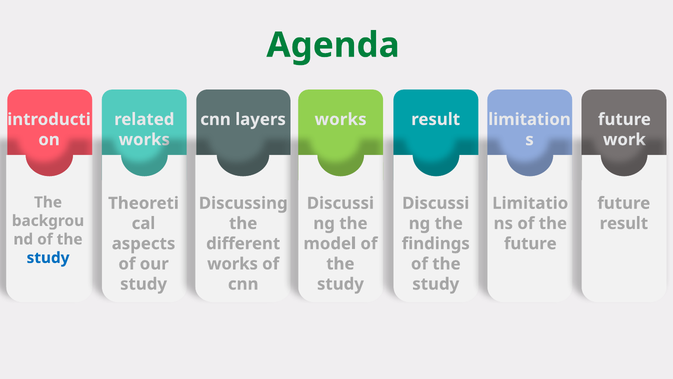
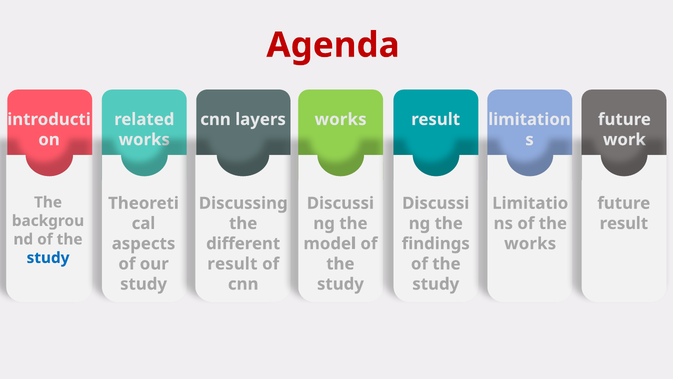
Agenda colour: green -> red (333, 45)
future: future -> works (530, 243)
works: works -> result (232, 264)
